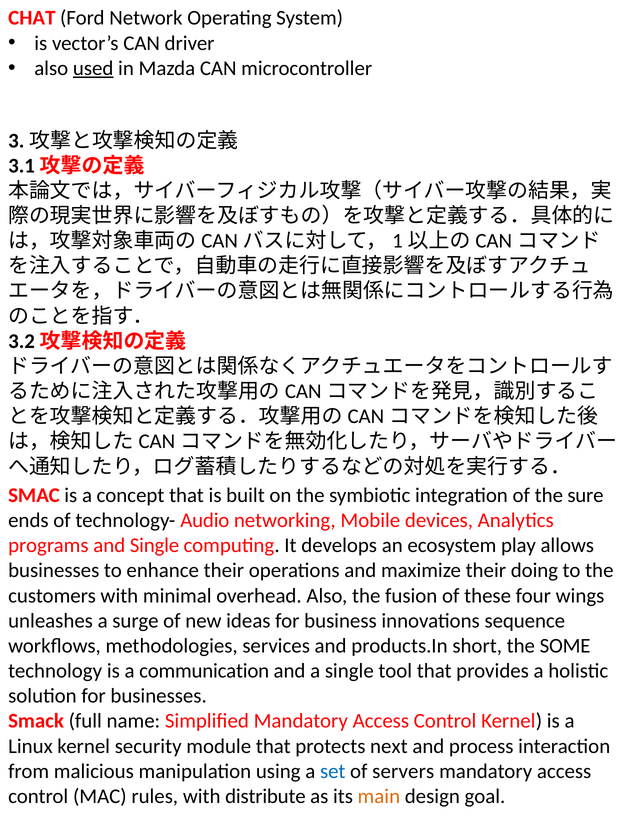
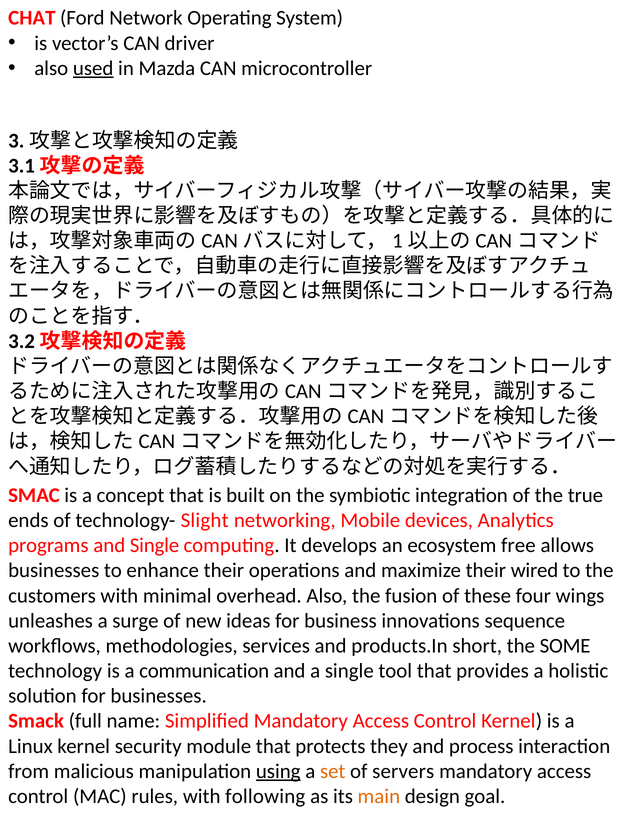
sure: sure -> true (585, 495)
Audio: Audio -> Slight (205, 520)
play: play -> free (518, 545)
doing: doing -> wired (535, 571)
next: next -> they (389, 746)
using underline: none -> present (278, 771)
set colour: blue -> orange (333, 771)
distribute: distribute -> following (265, 796)
